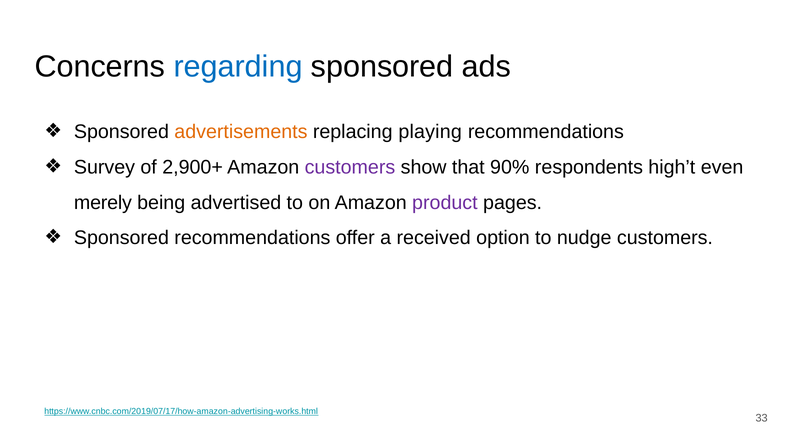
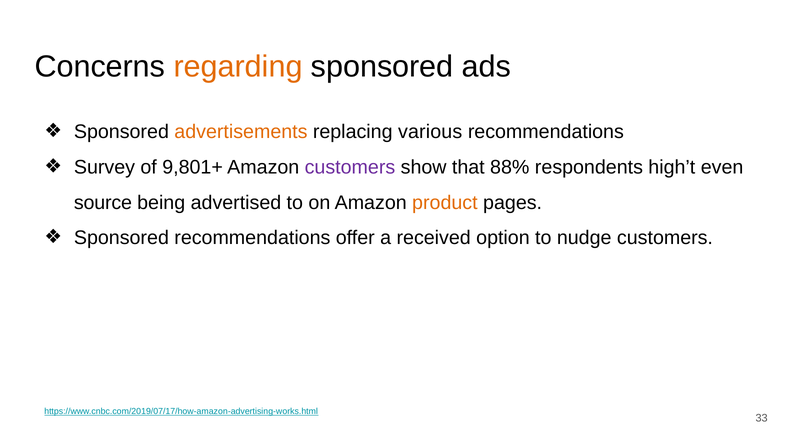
regarding colour: blue -> orange (238, 67)
playing: playing -> various (430, 132)
2,900+: 2,900+ -> 9,801+ (193, 167)
90%: 90% -> 88% (510, 167)
merely: merely -> source (103, 203)
product colour: purple -> orange (445, 203)
